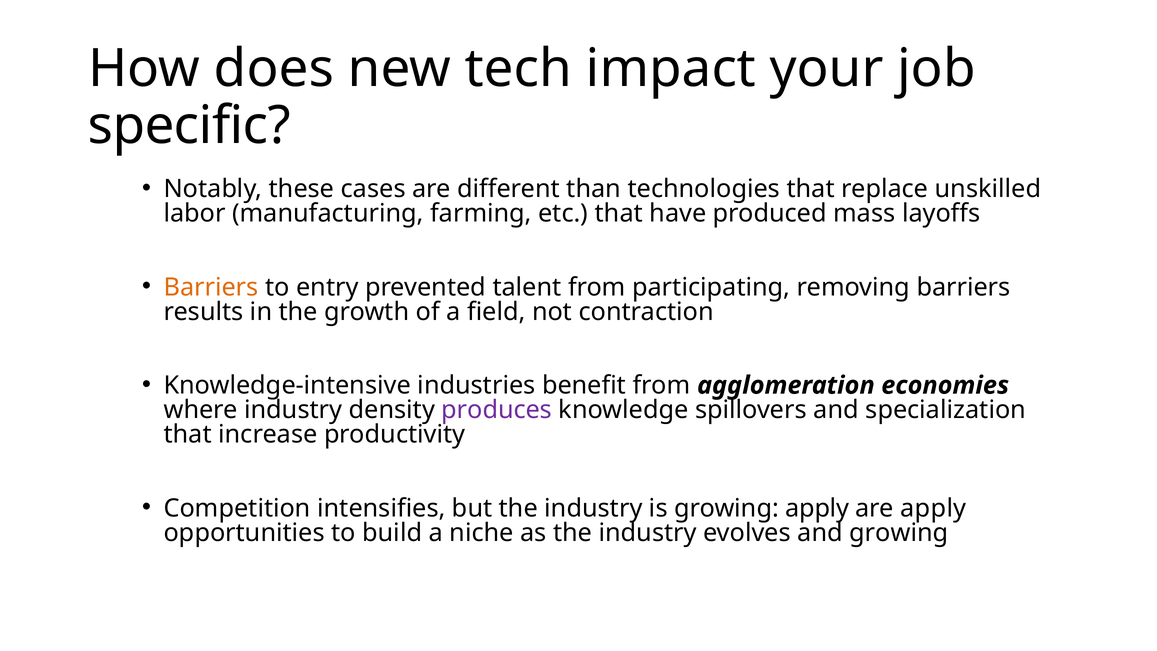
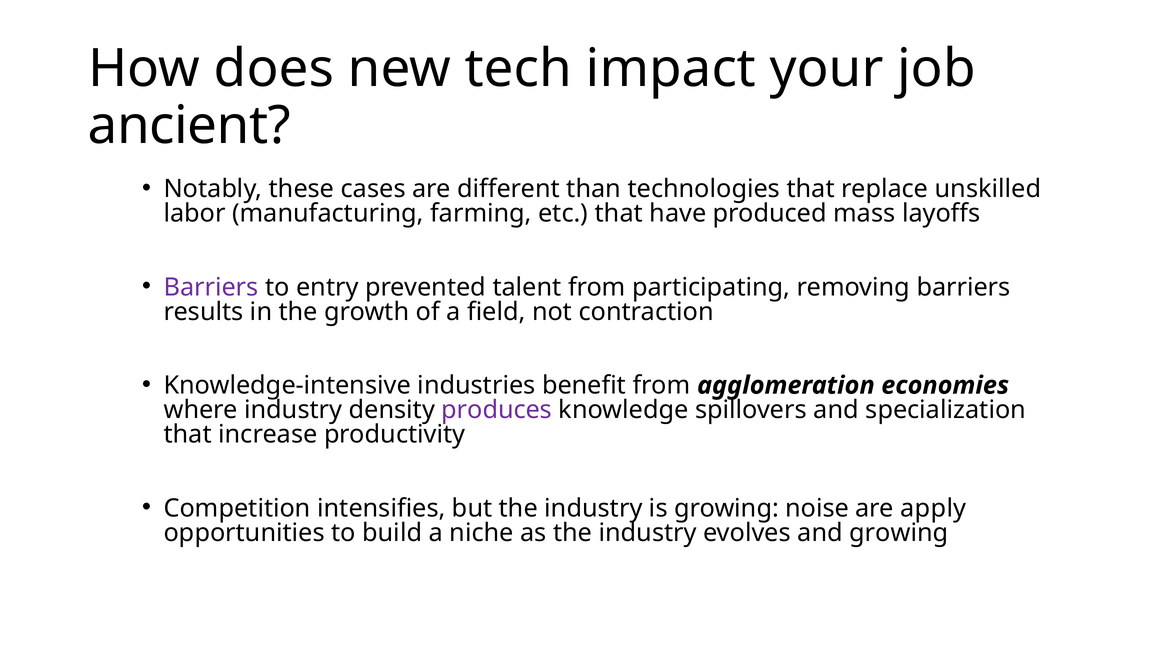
specific: specific -> ancient (189, 126)
Barriers colour: orange -> purple (211, 287)
growing apply: apply -> noise (817, 508)
